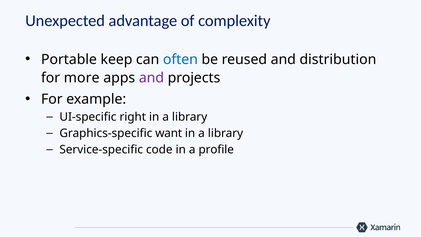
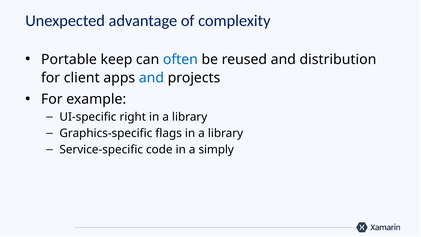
more: more -> client (82, 78)
and colour: purple -> blue (151, 78)
want: want -> flags (169, 133)
profile: profile -> simply (216, 150)
